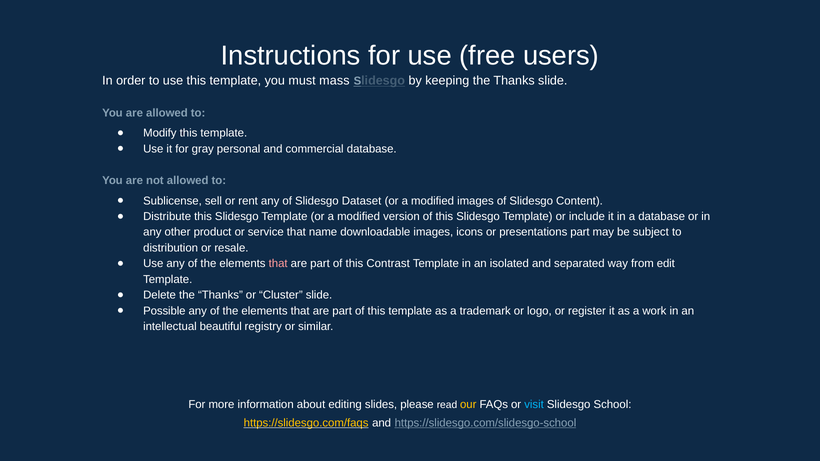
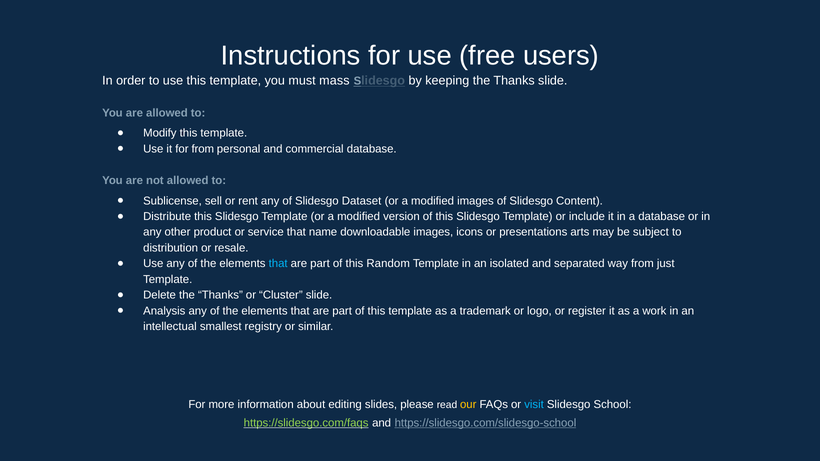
for gray: gray -> from (203, 149)
presentations part: part -> arts (580, 232)
that colour: pink -> light blue (278, 264)
Contrast: Contrast -> Random (388, 264)
edit: edit -> just (666, 264)
Possible: Possible -> Analysis (164, 311)
beautiful: beautiful -> smallest (221, 327)
https://slidesgo.com/faqs colour: yellow -> light green (306, 423)
